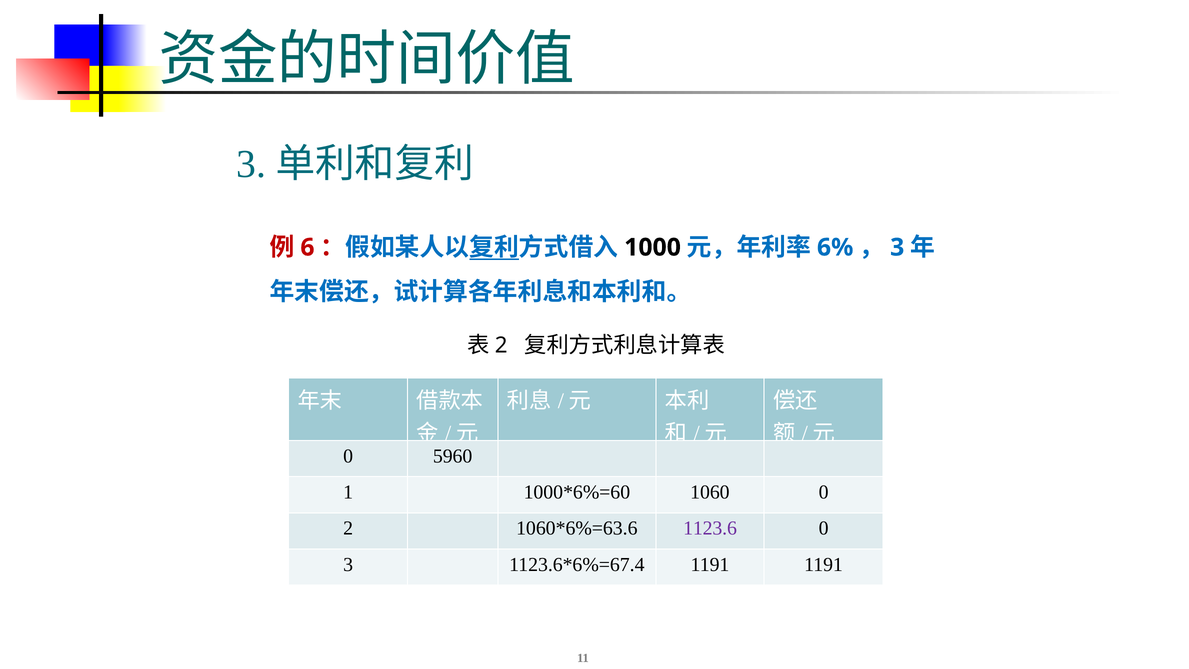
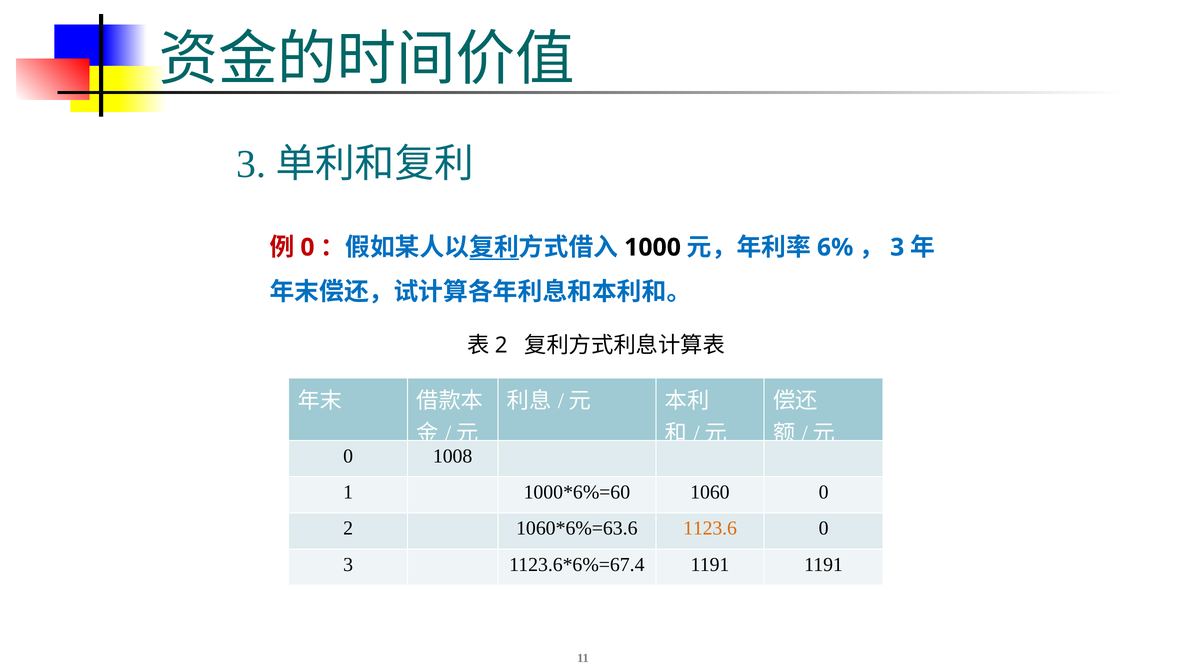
6: 6 -> 0 (307, 247)
5960: 5960 -> 1008 (453, 456)
1123.6 colour: purple -> orange (710, 528)
